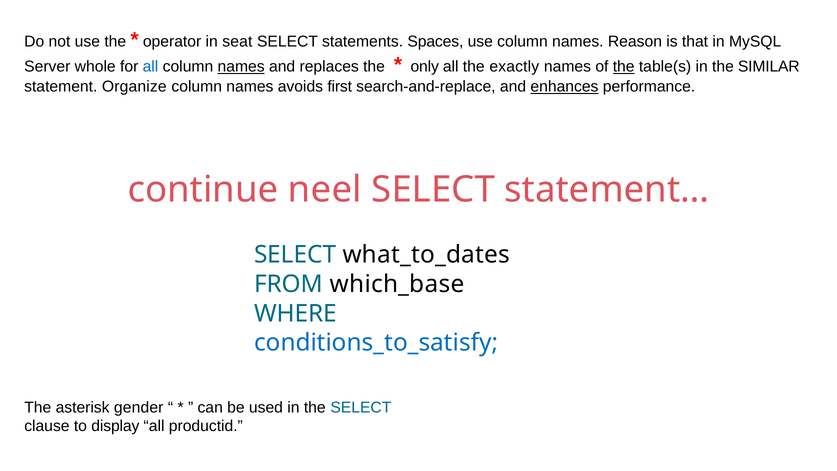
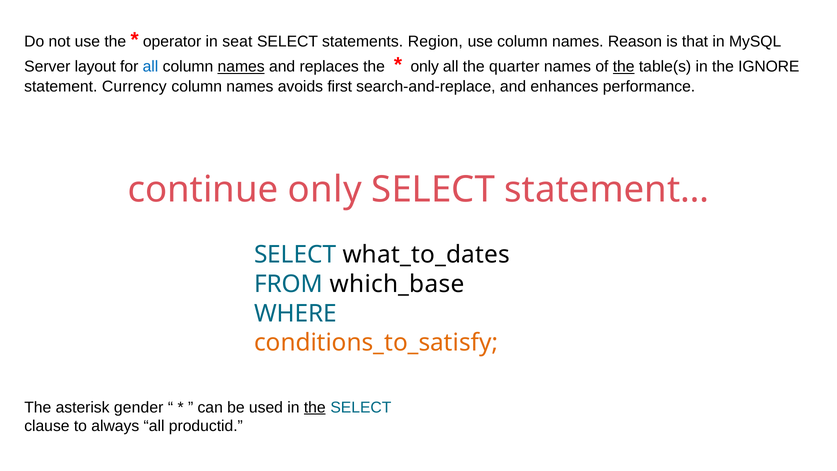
Spaces: Spaces -> Region (435, 42)
whole: whole -> layout (95, 67)
exactly: exactly -> quarter (514, 67)
SIMILAR: SIMILAR -> IGNORE (769, 67)
Organize: Organize -> Currency (134, 87)
enhances underline: present -> none (564, 87)
continue neel: neel -> only (325, 190)
conditions_to_satisfy colour: blue -> orange (376, 343)
the underline: none -> present (315, 407)
display: display -> always (115, 426)
